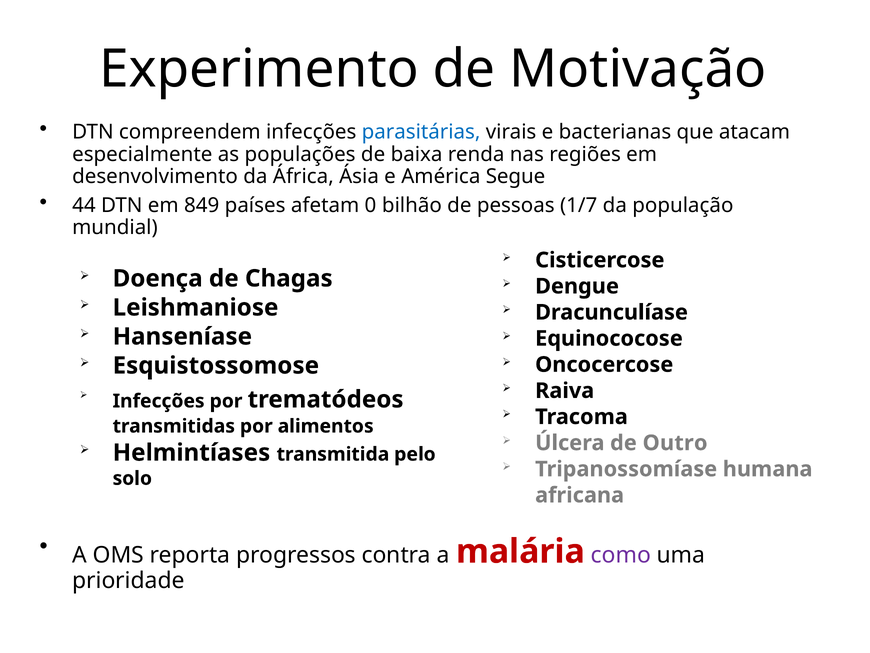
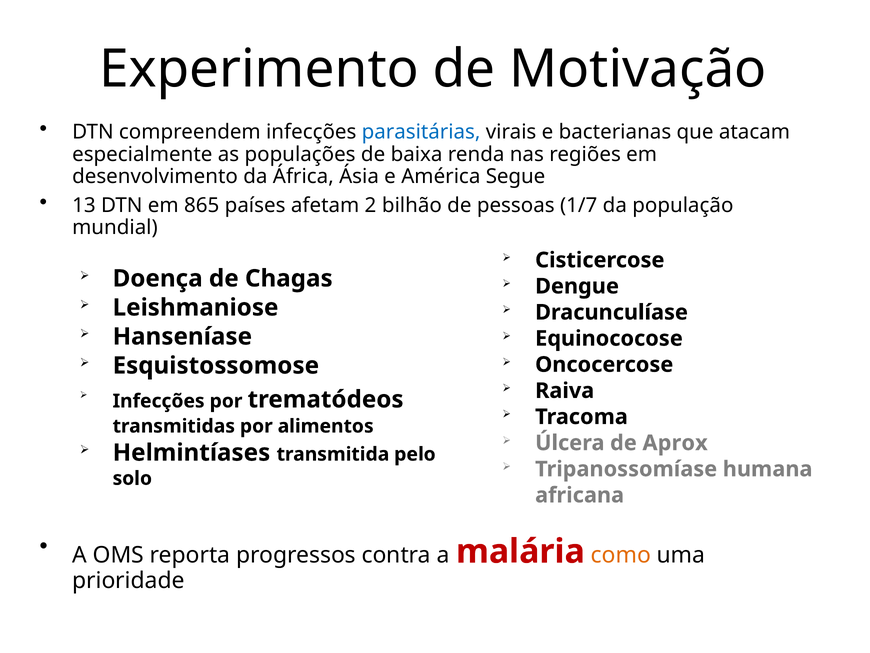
44: 44 -> 13 (84, 205)
849: 849 -> 865 (202, 205)
0: 0 -> 2 (370, 205)
Outro: Outro -> Aprox (675, 443)
como colour: purple -> orange (621, 555)
